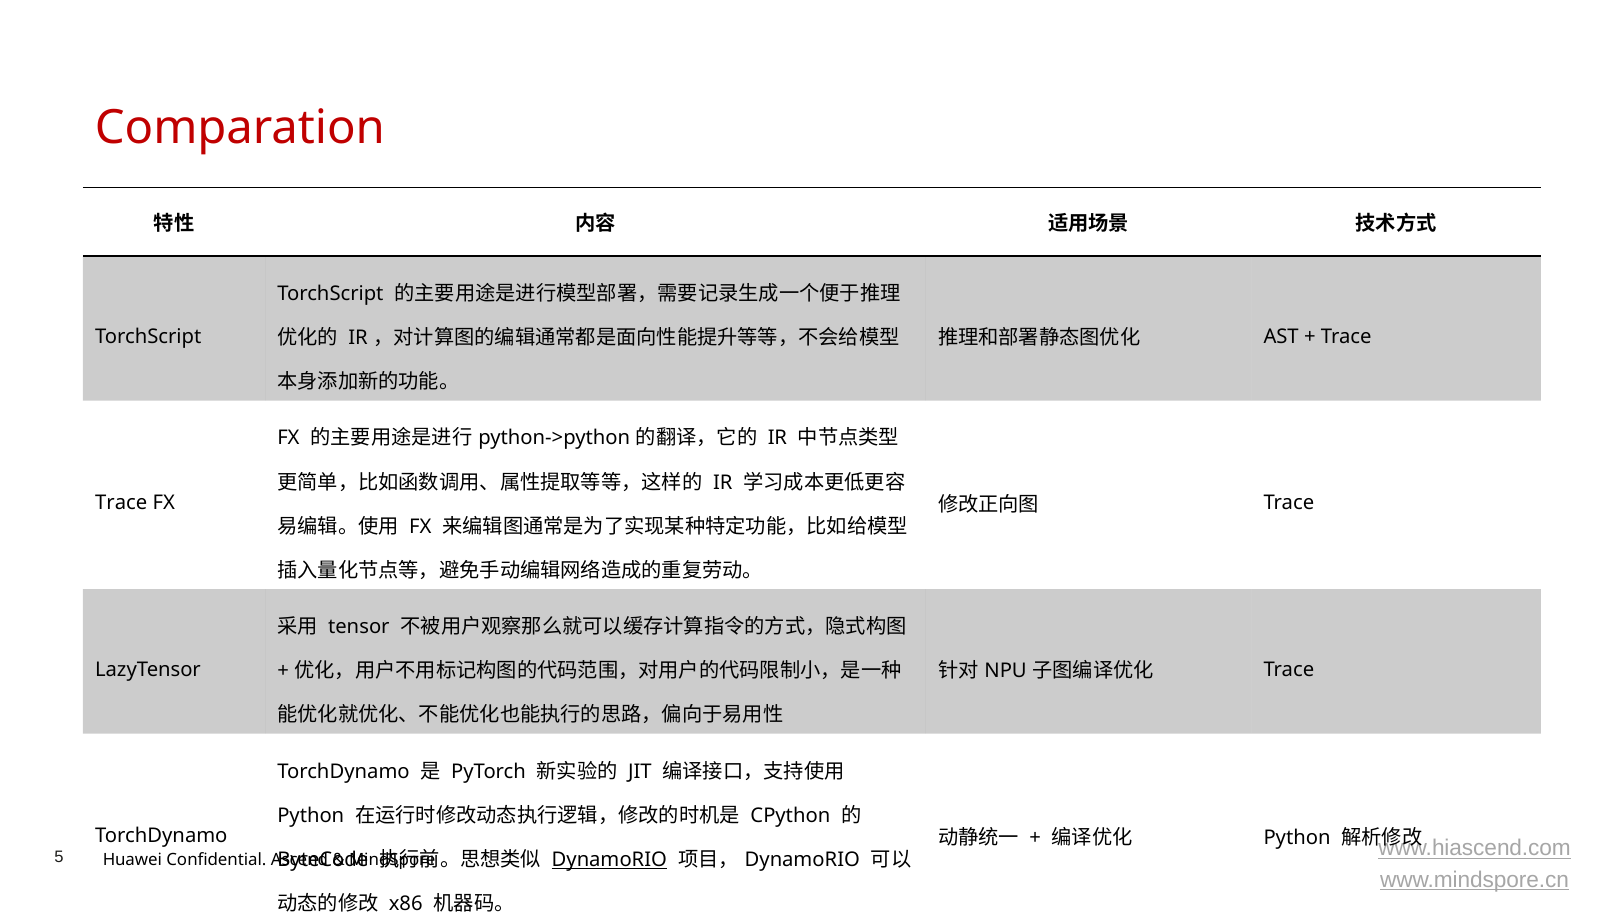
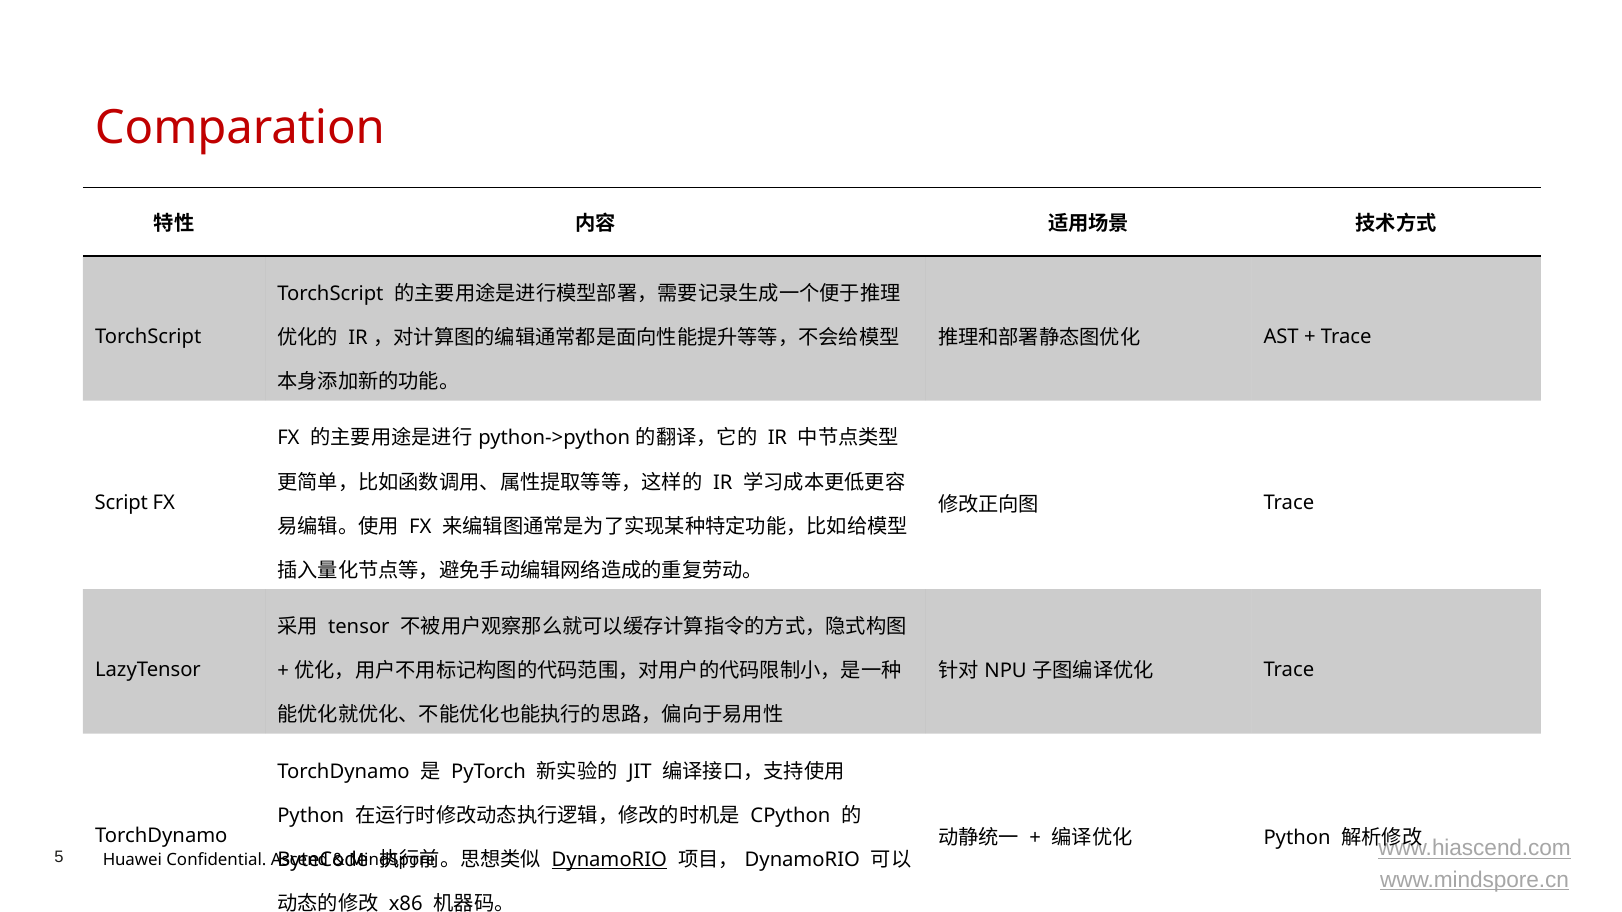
Trace: Trace -> Script (121, 503)
